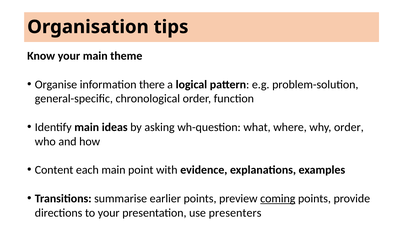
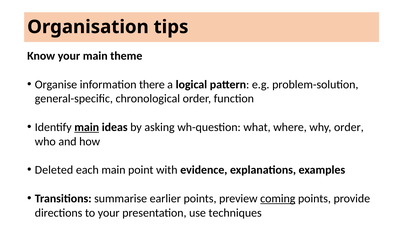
main underline: none -> present (87, 127)
Content: Content -> Deleted (54, 170)
presenters: presenters -> techniques (235, 213)
